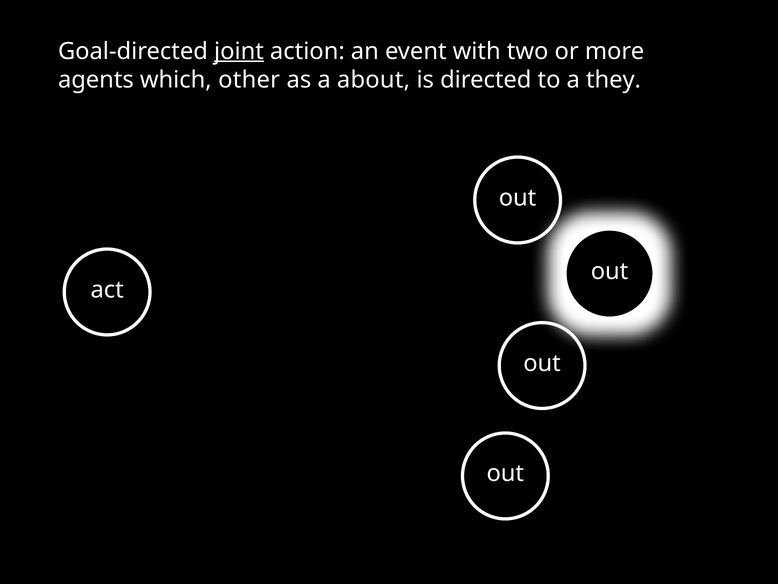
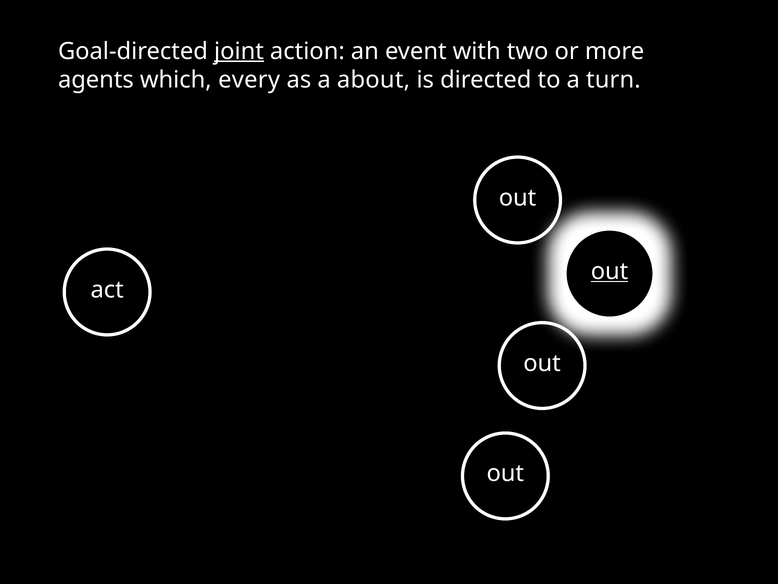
other: other -> every (249, 80)
they: they -> turn (613, 80)
out underline: none -> present (610, 271)
